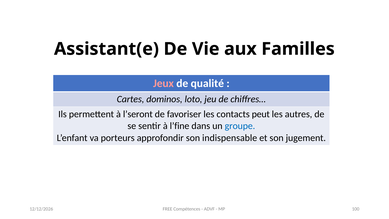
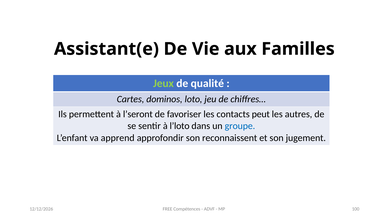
Jeux colour: pink -> light green (163, 83)
l’fine: l’fine -> l’loto (180, 126)
porteurs: porteurs -> apprend (118, 138)
indispensable: indispensable -> reconnaissent (230, 138)
